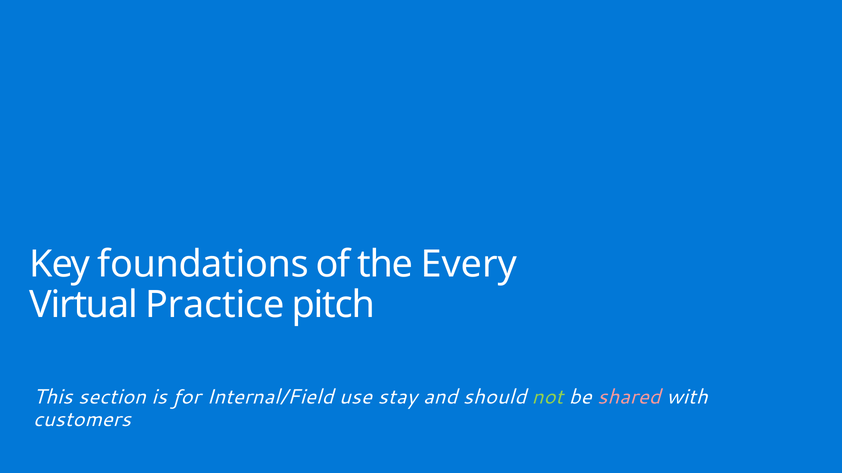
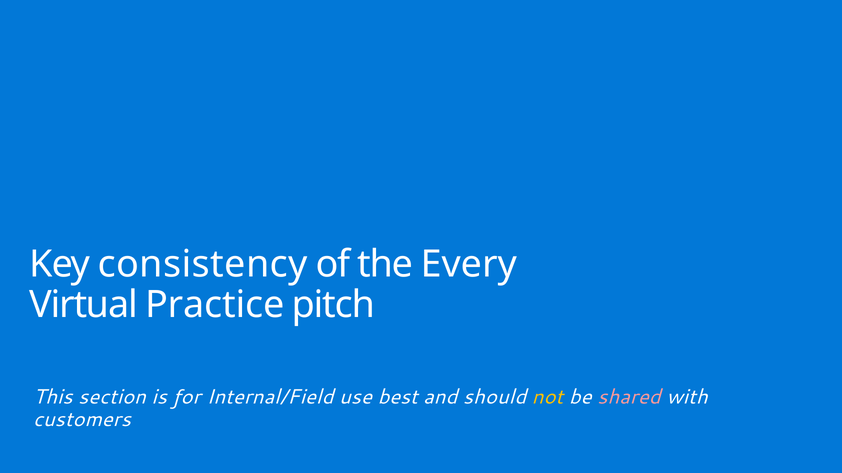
foundations: foundations -> consistency (203, 264)
stay: stay -> best (398, 397)
not colour: light green -> yellow (548, 397)
